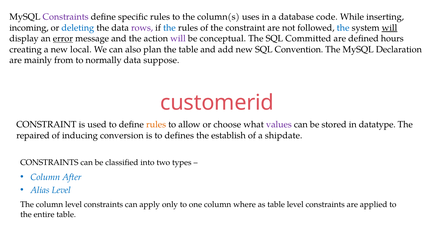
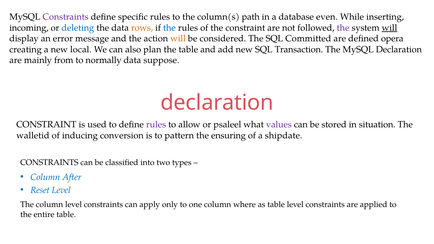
uses: uses -> path (251, 17)
code: code -> even (327, 17)
rows colour: purple -> orange (142, 28)
the colour: blue -> purple (343, 28)
error underline: present -> none (63, 39)
will colour: purple -> orange (178, 39)
conceptual: conceptual -> considered (223, 39)
hours: hours -> opera (392, 39)
Convention: Convention -> Transaction (299, 50)
customerid: customerid -> declaration (217, 103)
rules colour: orange -> purple (156, 125)
choose: choose -> psaleel (227, 125)
datatype: datatype -> situation (377, 125)
repaired: repaired -> walletid (33, 136)
defines: defines -> pattern (179, 136)
establish: establish -> ensuring (228, 136)
Alias: Alias -> Reset (40, 190)
